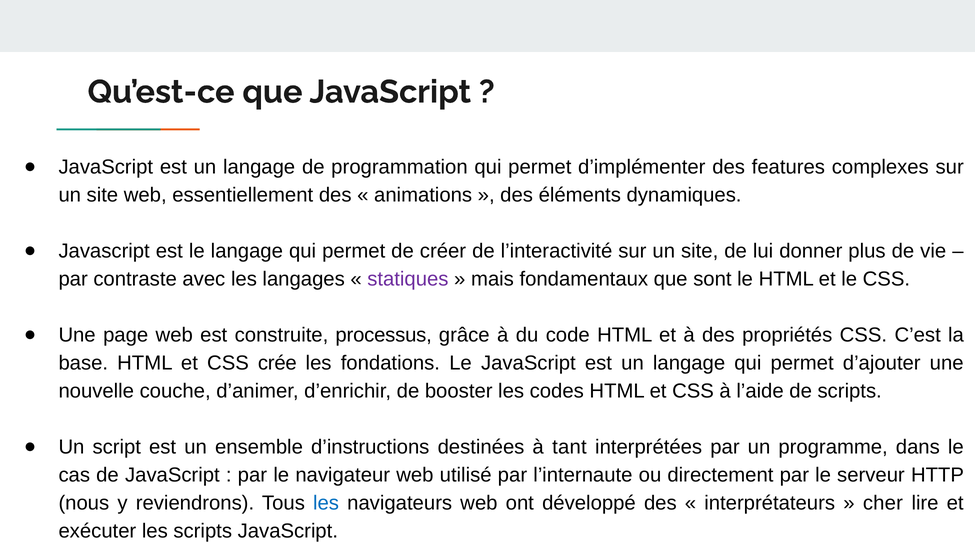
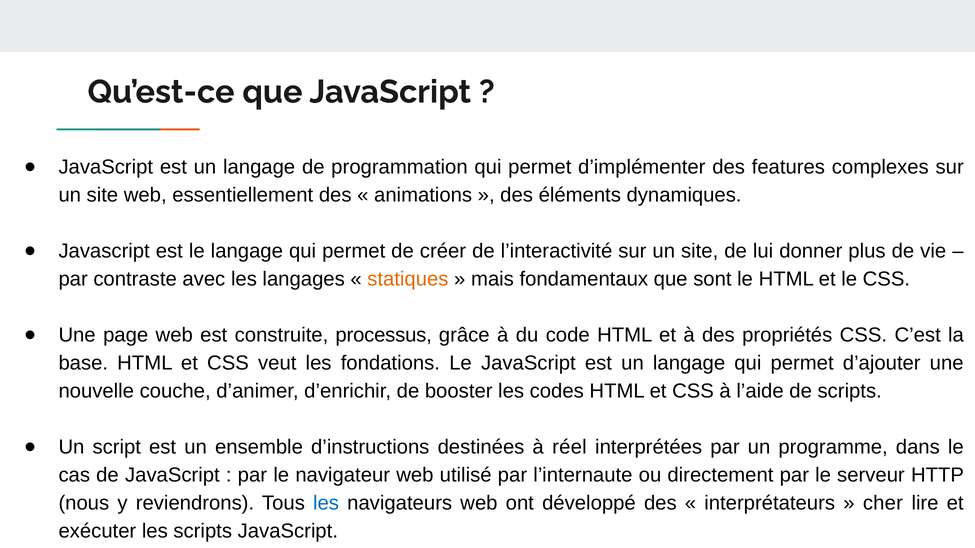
statiques colour: purple -> orange (408, 280)
crée: crée -> veut (277, 364)
tant: tant -> réel (569, 448)
